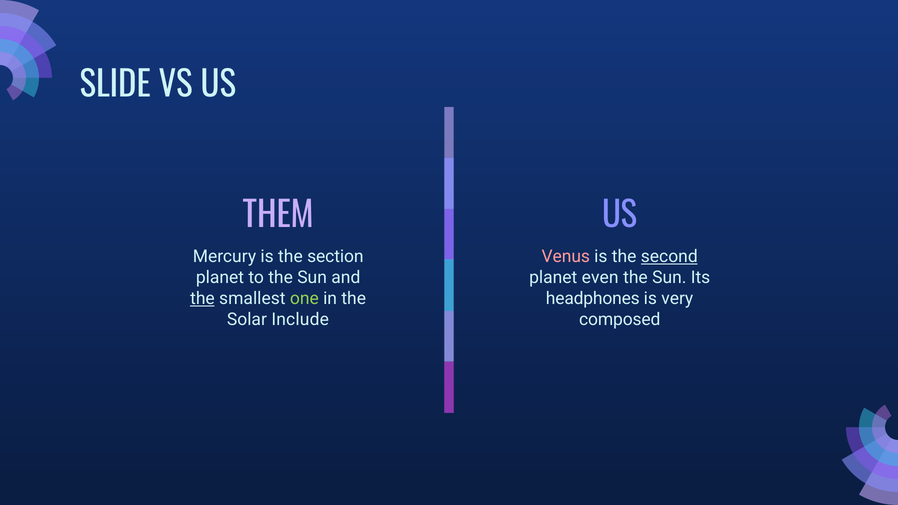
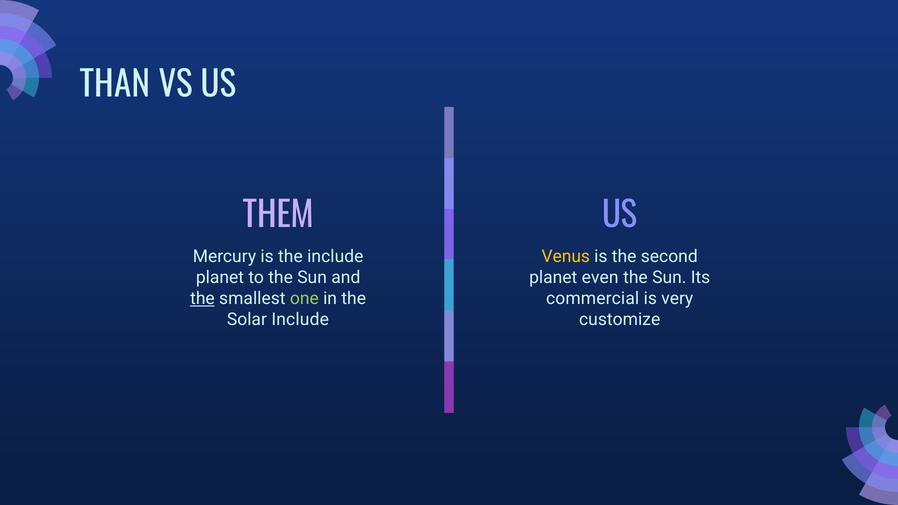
SLIDE: SLIDE -> THAN (115, 85)
the section: section -> include (335, 256)
Venus colour: pink -> yellow (566, 256)
second underline: present -> none (669, 256)
headphones: headphones -> commercial (593, 298)
composed: composed -> customize (620, 319)
